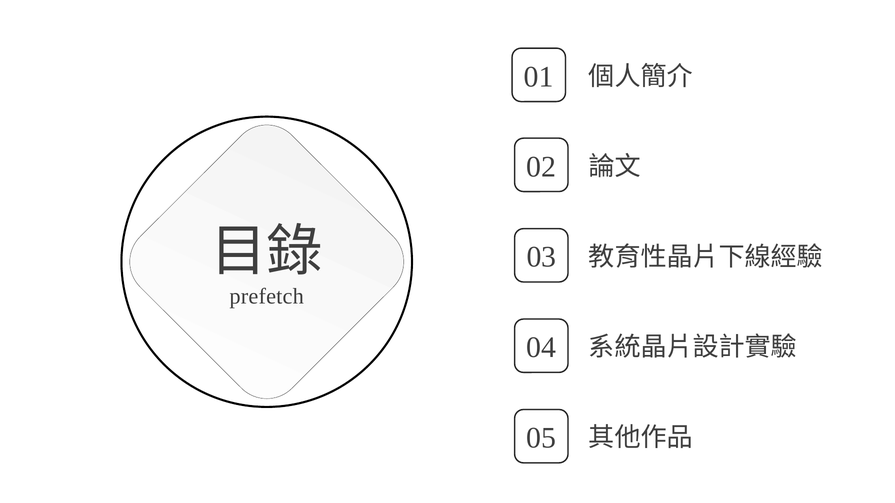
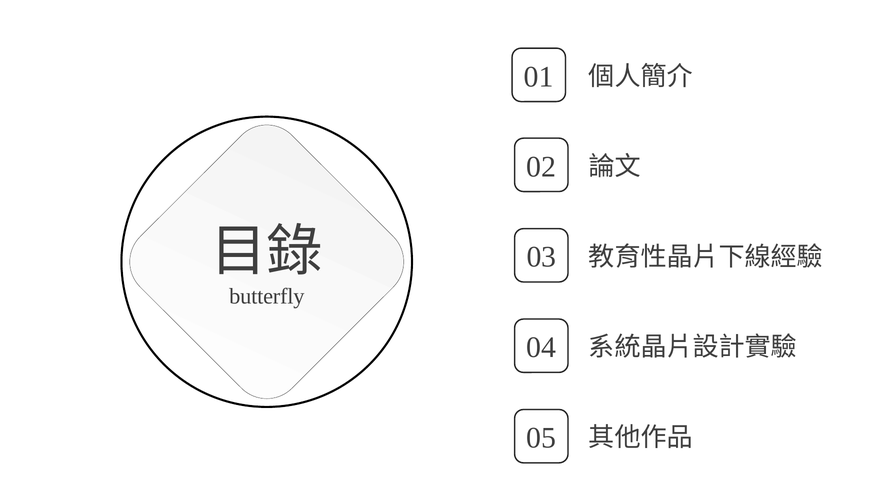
prefetch: prefetch -> butterfly (267, 297)
